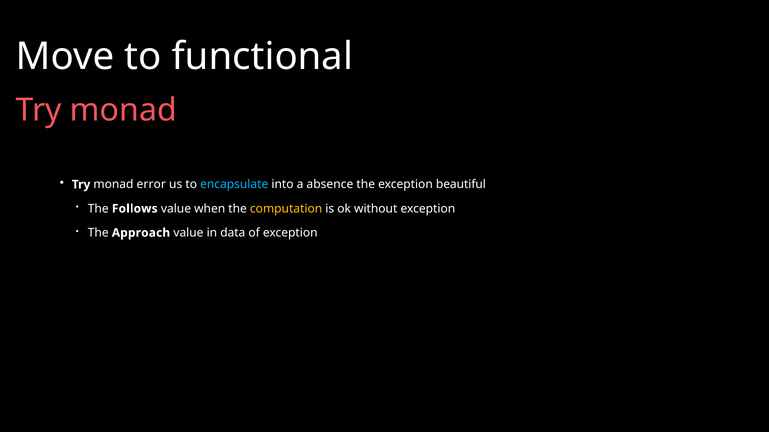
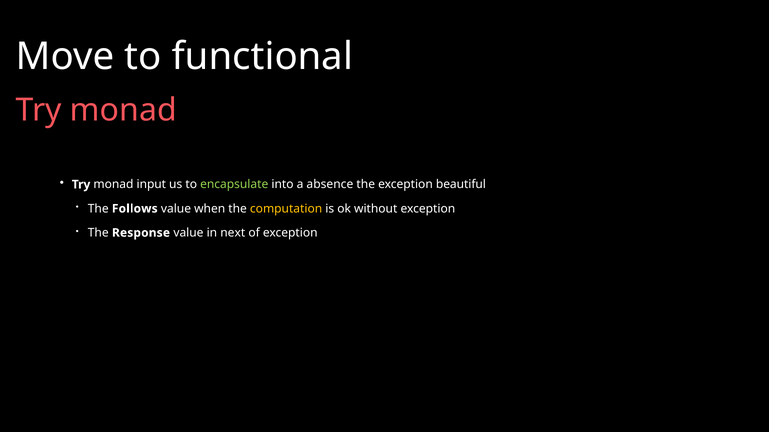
error: error -> input (151, 185)
encapsulate colour: light blue -> light green (234, 185)
Approach: Approach -> Response (141, 233)
data: data -> next (233, 233)
